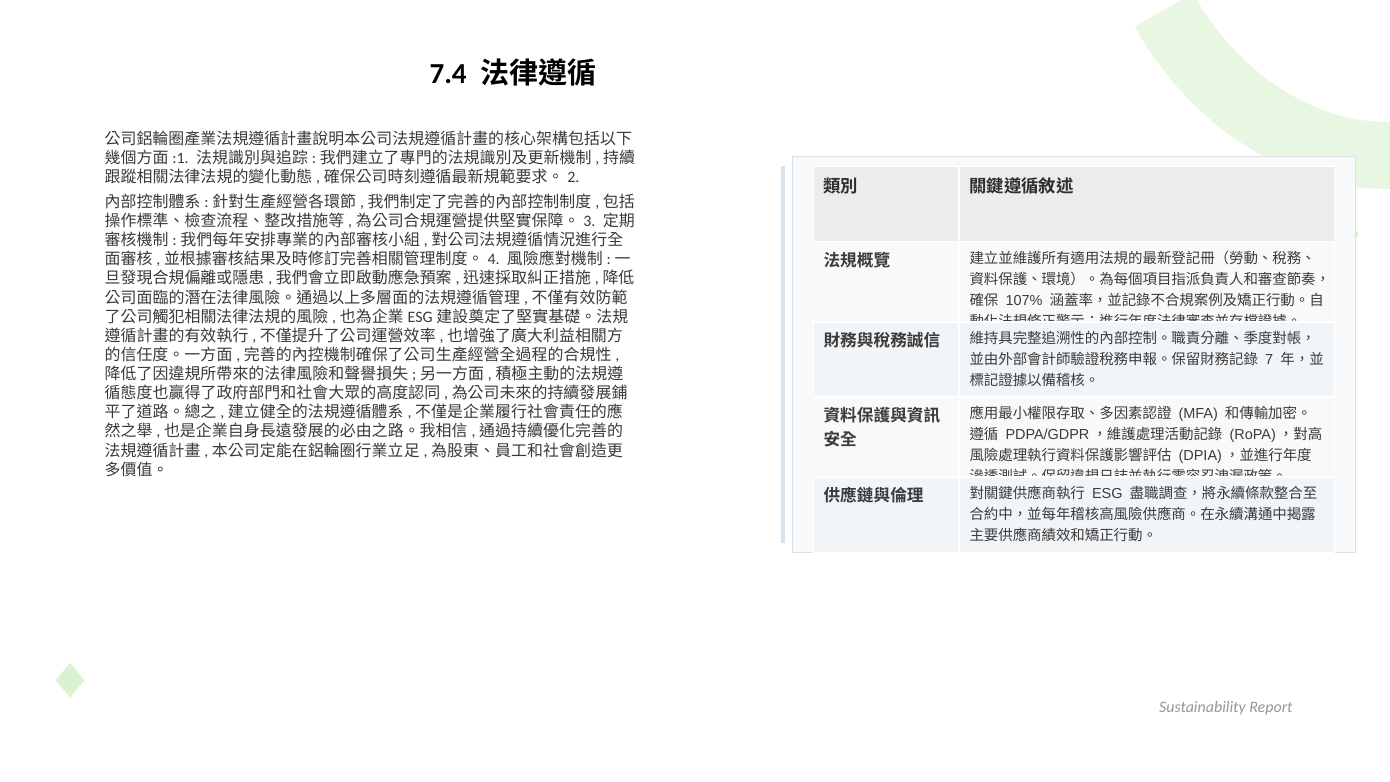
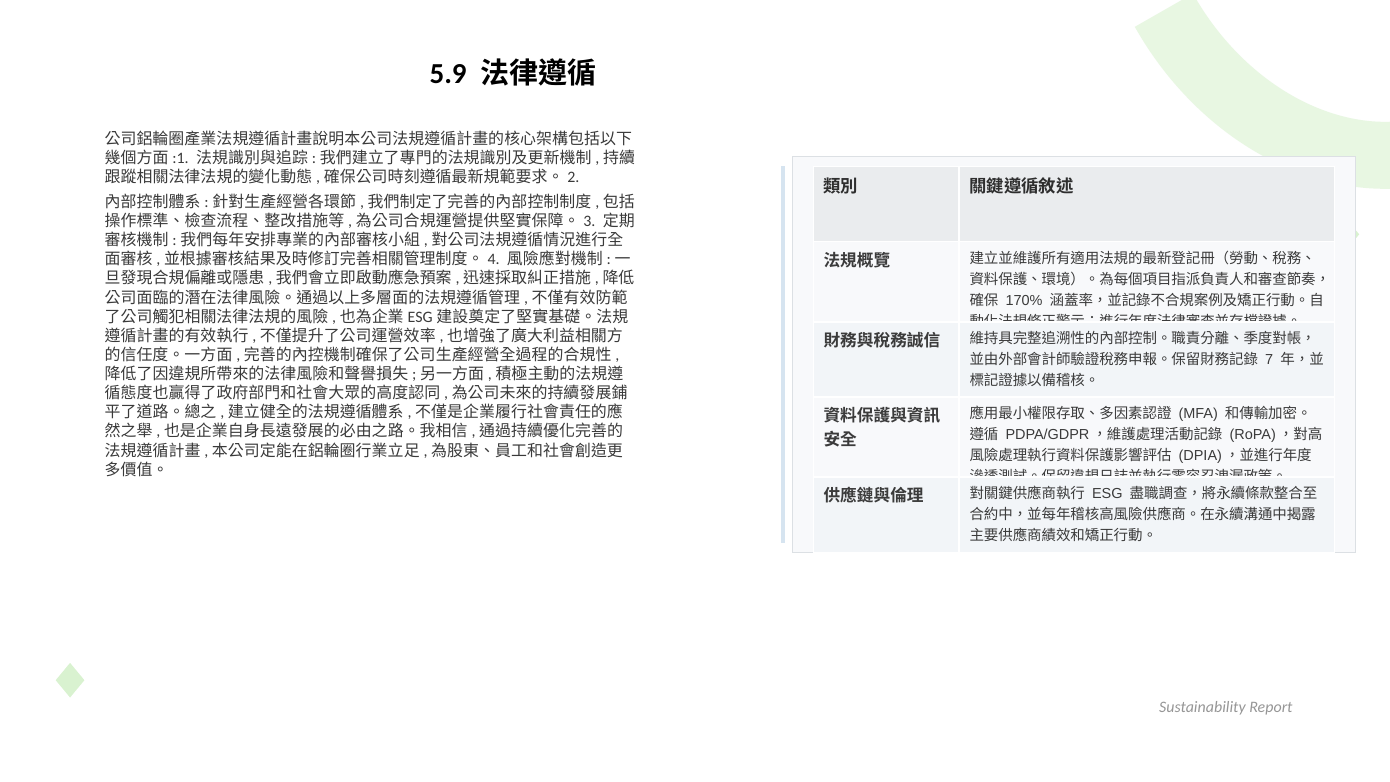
7.4: 7.4 -> 5.9 (448, 74)
107%: 107% -> 170% (1024, 301)
